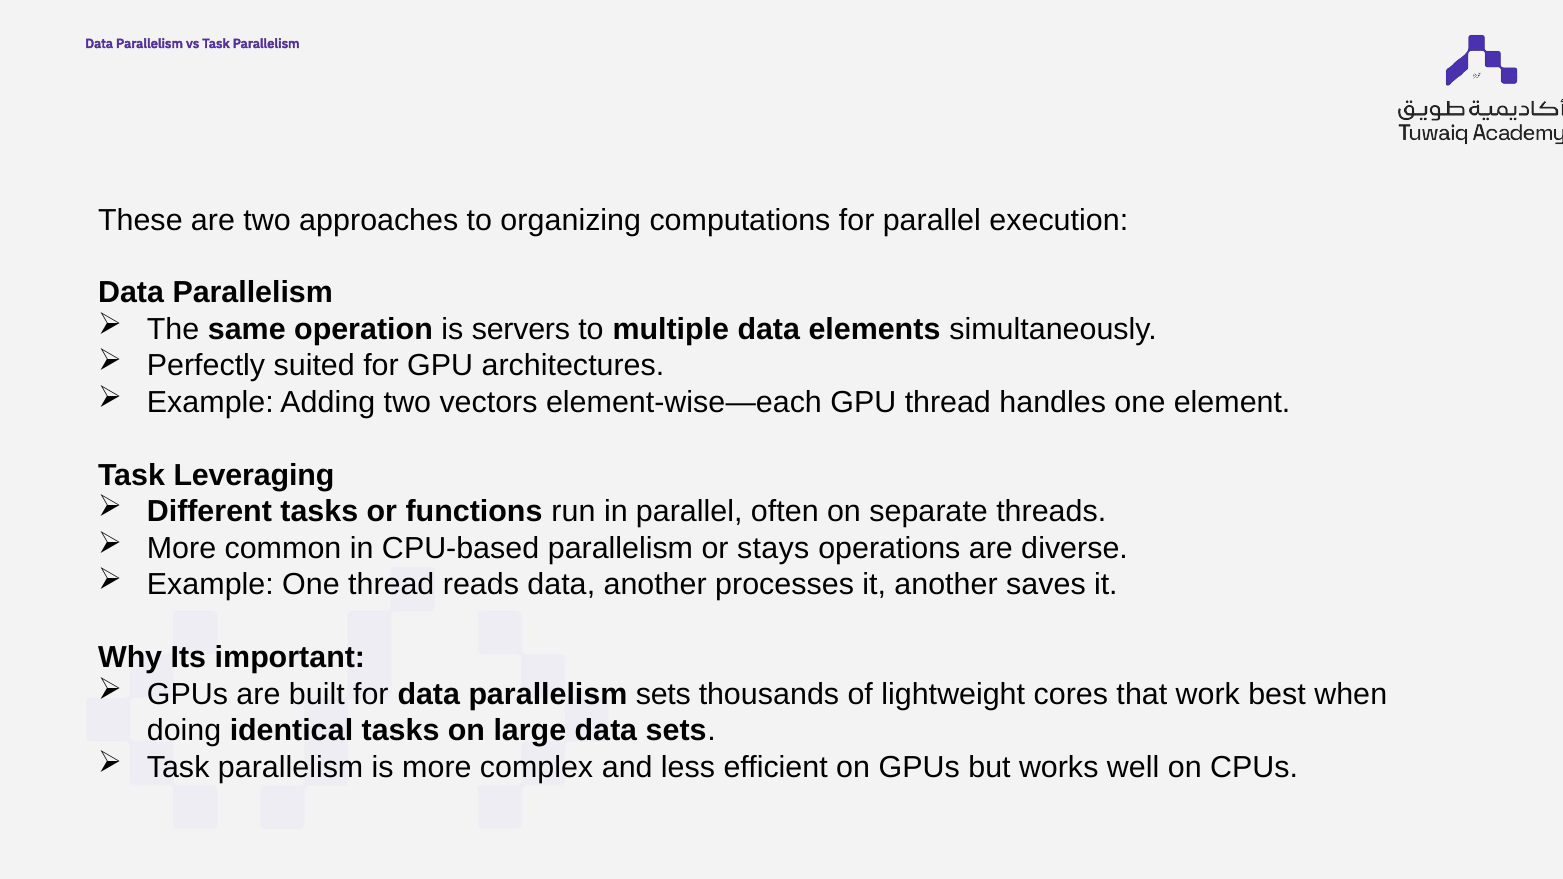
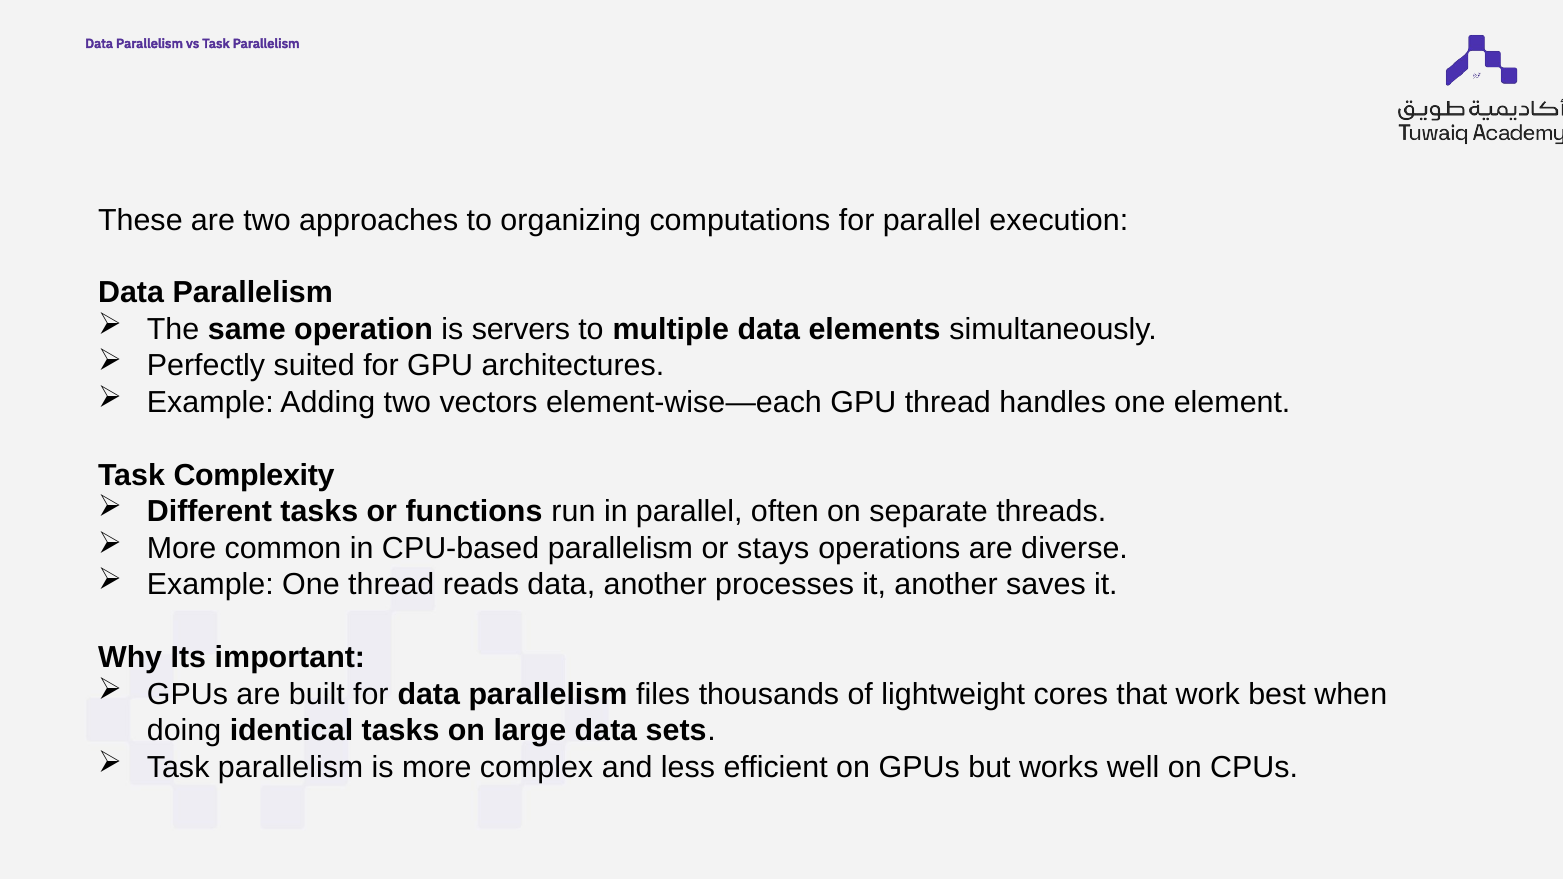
Leveraging: Leveraging -> Complexity (254, 475)
parallelism sets: sets -> files (663, 694)
